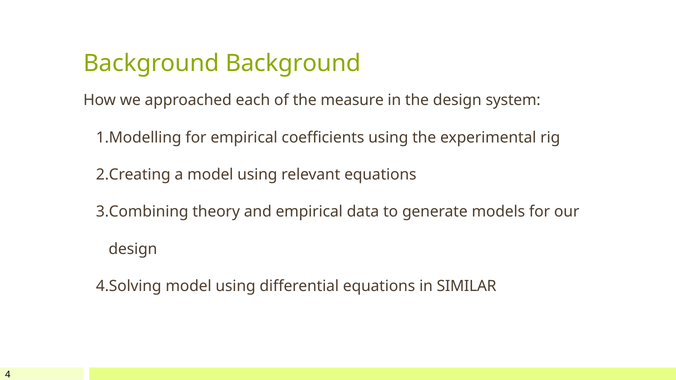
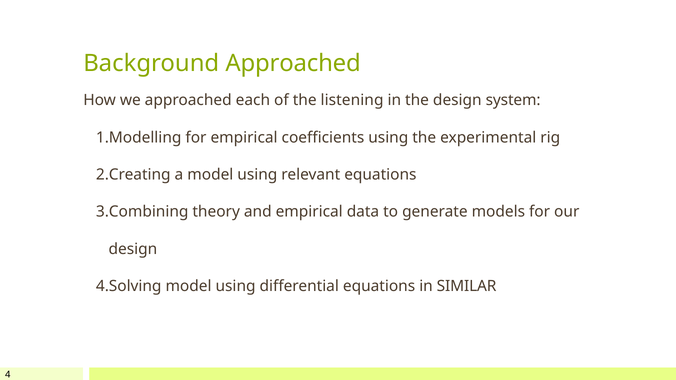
Background Background: Background -> Approached (293, 63)
measure: measure -> listening (352, 100)
